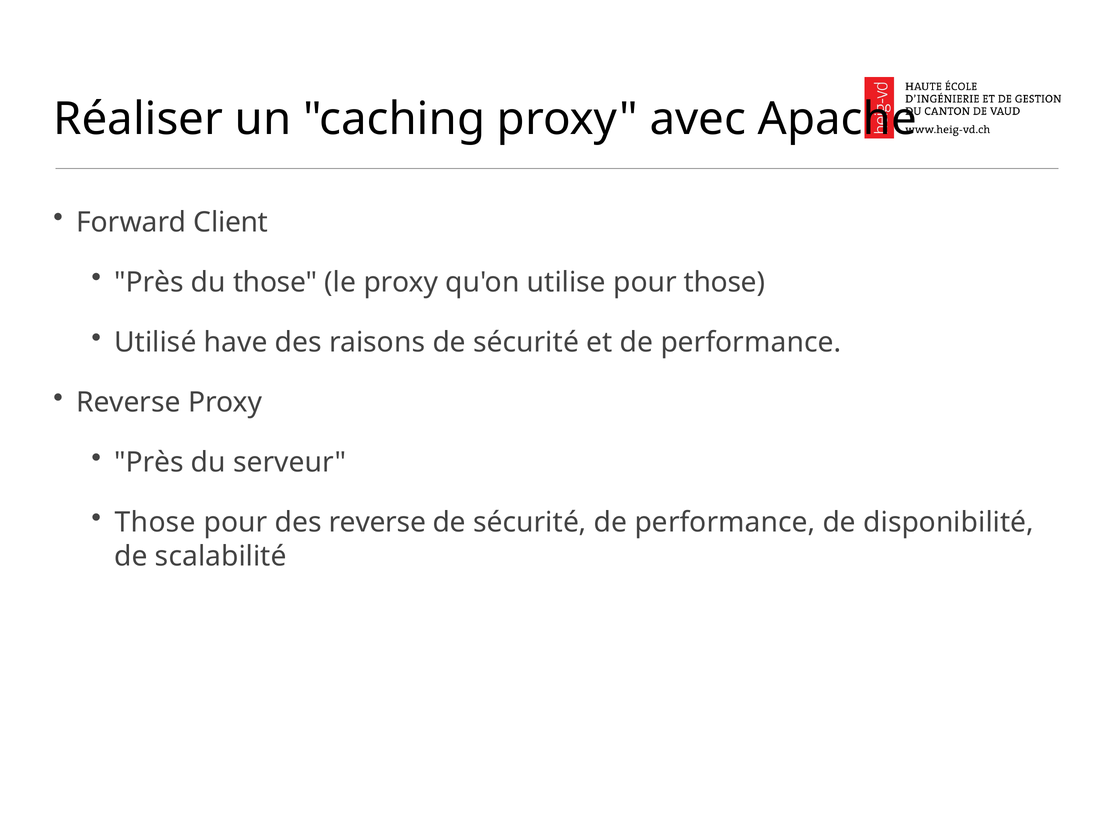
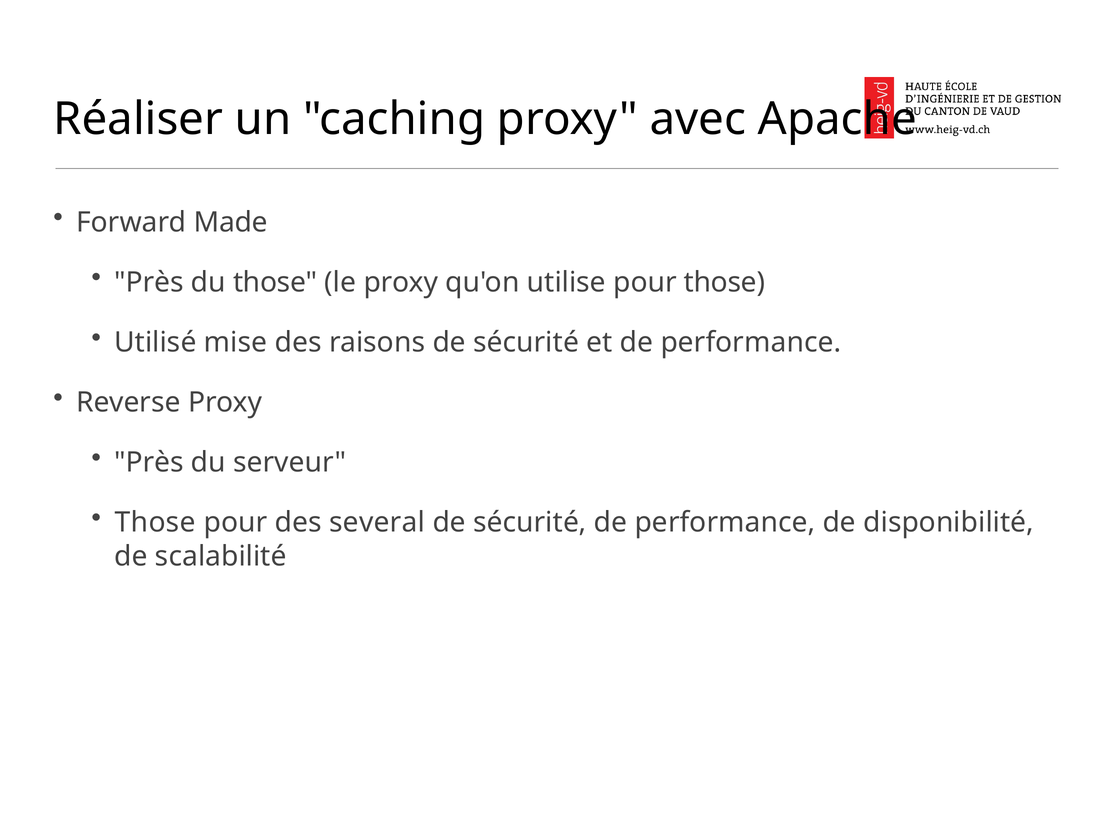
Client: Client -> Made (231, 222)
have: have -> mise (236, 342)
des reverse: reverse -> several (377, 523)
